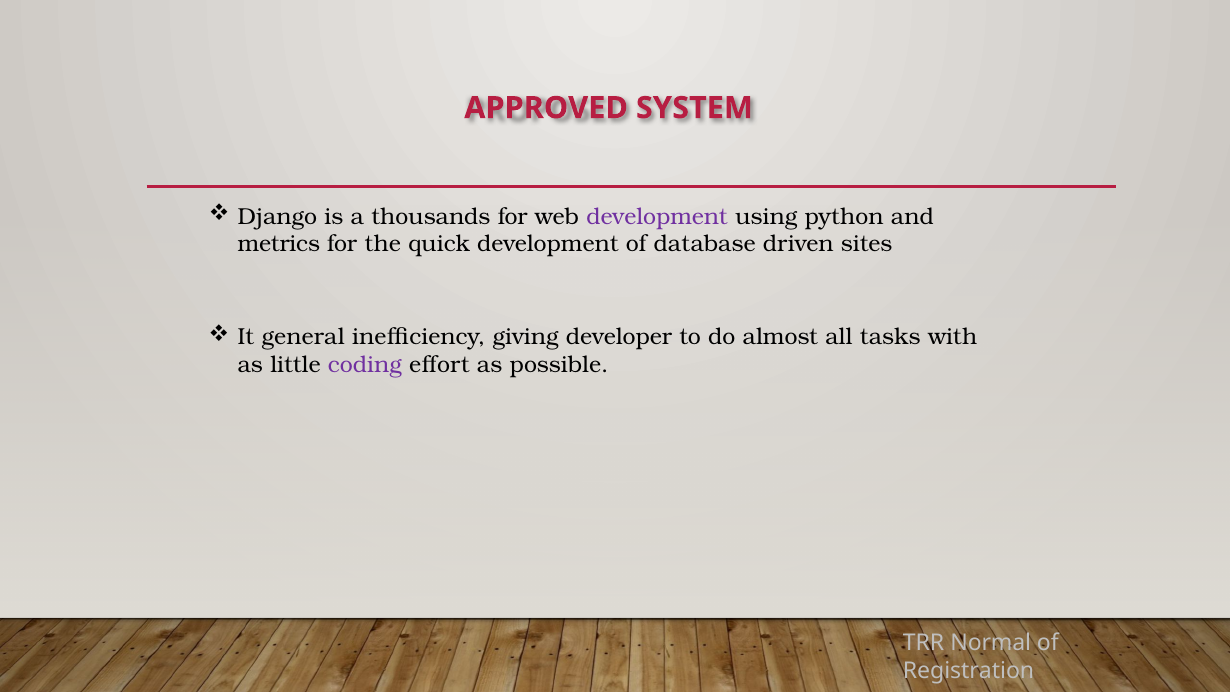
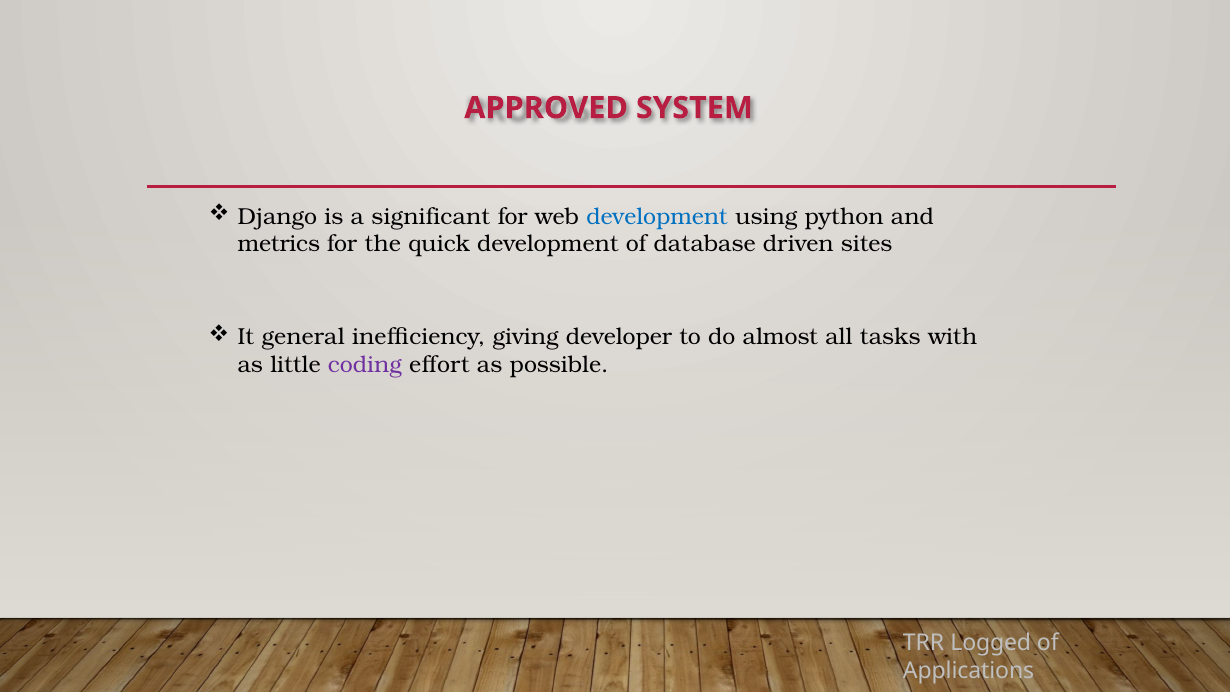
thousands: thousands -> significant (431, 217)
development colour: purple -> blue (657, 217)
Normal: Normal -> Logged (991, 643)
Registration: Registration -> Applications (969, 671)
